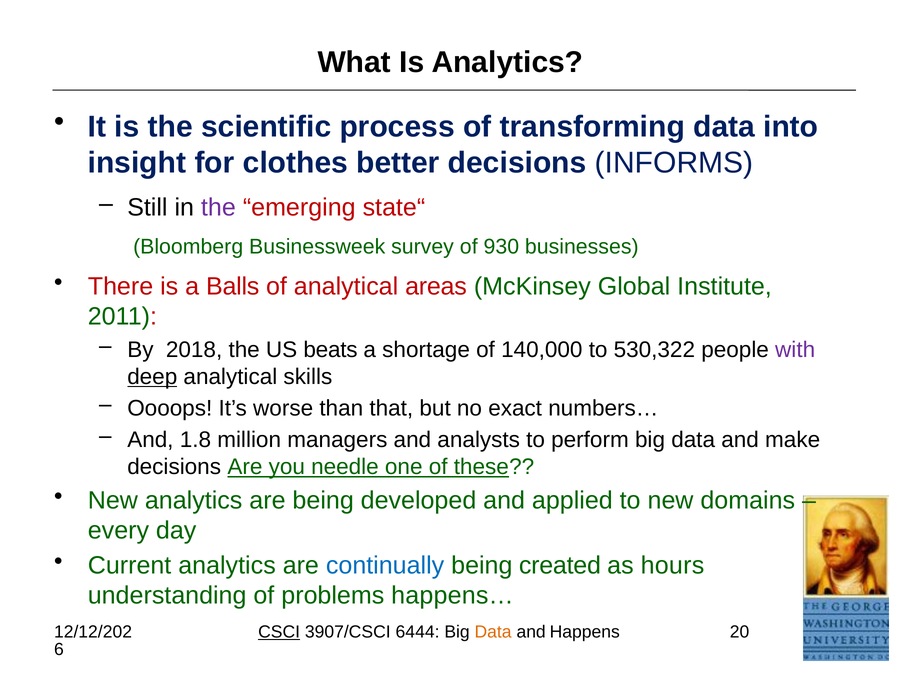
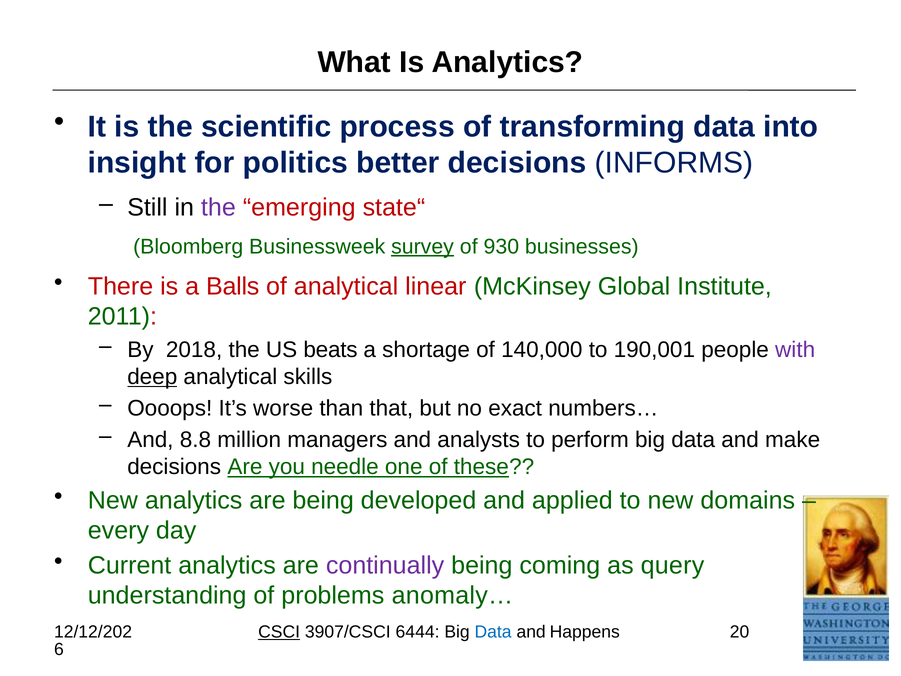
clothes: clothes -> politics (295, 163)
survey underline: none -> present (423, 246)
areas: areas -> linear (436, 287)
530,322: 530,322 -> 190,001 (654, 349)
1.8: 1.8 -> 8.8 (195, 440)
continually colour: blue -> purple (385, 565)
created: created -> coming (560, 565)
hours: hours -> query (672, 565)
happens…: happens… -> anomaly… (452, 595)
Data colour: orange -> blue (493, 632)
